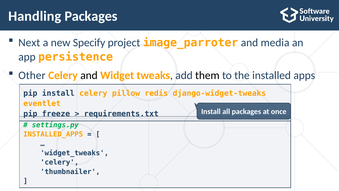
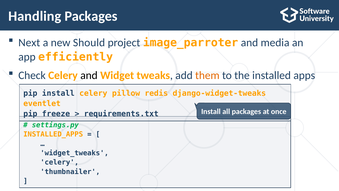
Specify: Specify -> Should (89, 43)
persistence: persistence -> efficiently (76, 57)
Other: Other -> Check (32, 75)
them colour: black -> orange (207, 75)
